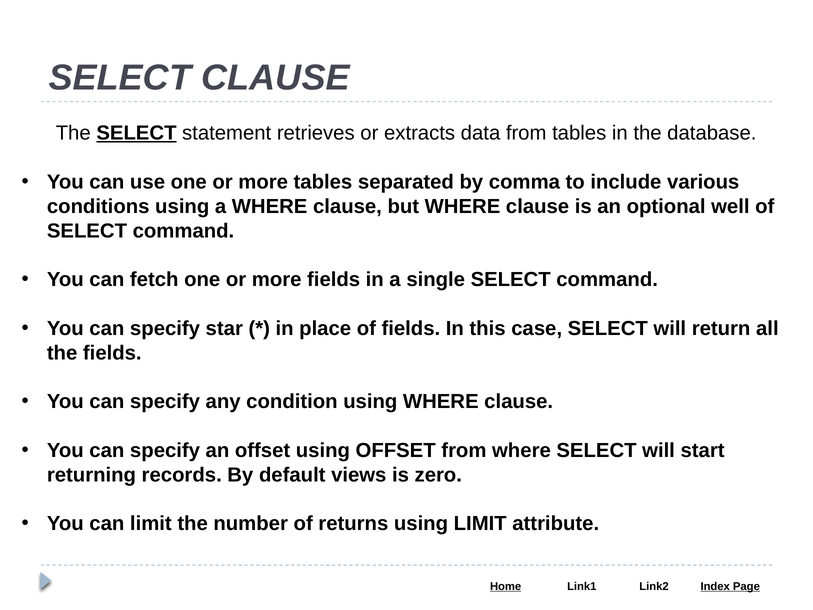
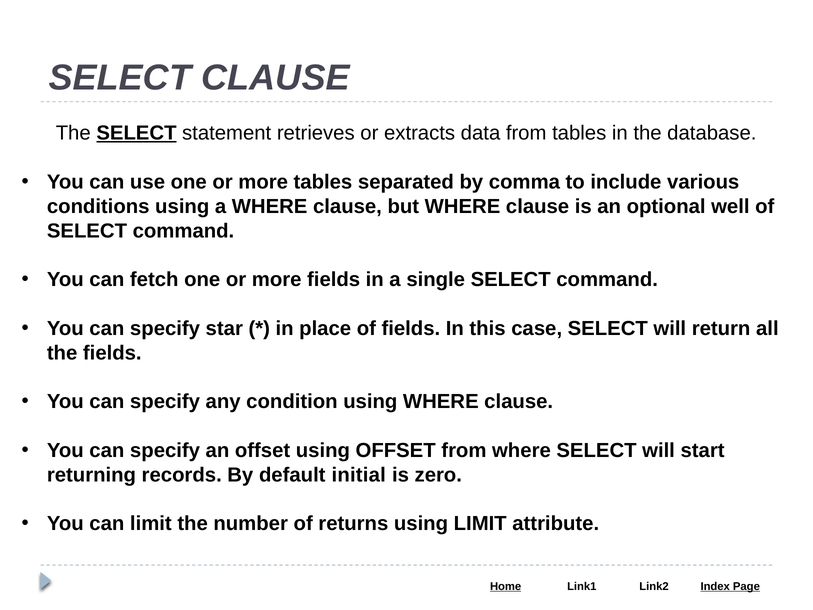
views: views -> initial (359, 475)
